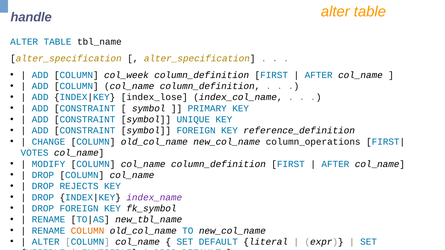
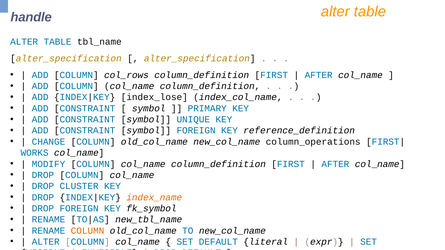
col_week: col_week -> col_rows (126, 75)
VOTES: VOTES -> WORKS (35, 153)
REJECTS: REJECTS -> CLUSTER (79, 186)
index_name colour: purple -> orange (154, 198)
